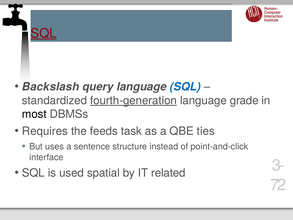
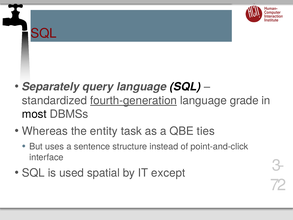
SQL underline: present -> none (44, 33)
Backslash: Backslash -> Separately (51, 87)
SQL colour: blue -> black (185, 87)
Requires: Requires -> Whereas (45, 131)
feeds: feeds -> entity (104, 131)
related: related -> except (168, 173)
